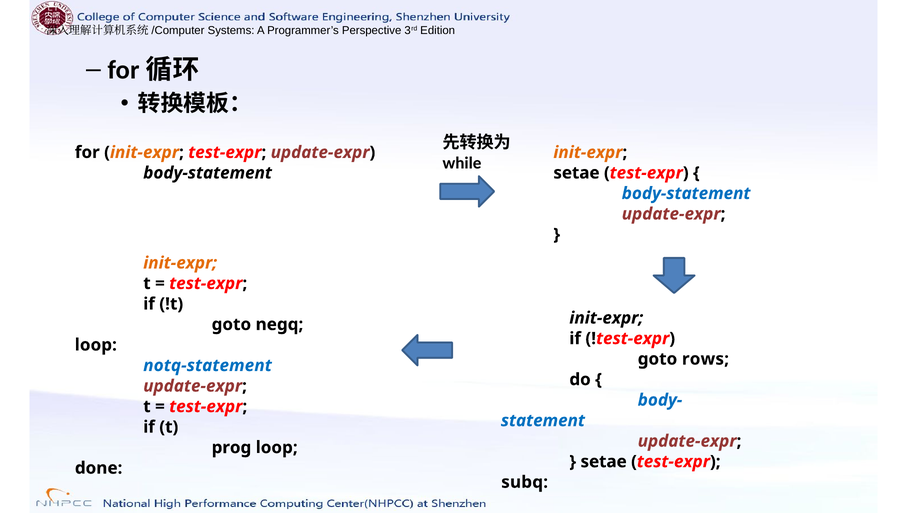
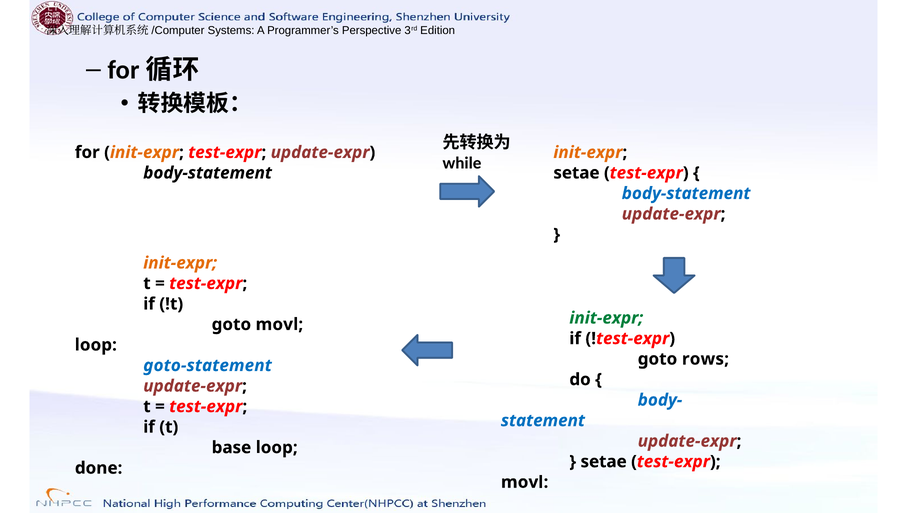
init-expr colour: black -> green (606, 318)
goto negq: negq -> movl (279, 324)
notq-statement: notq-statement -> goto-statement (208, 365)
prog: prog -> base (231, 448)
subq: subq -> movl (525, 482)
